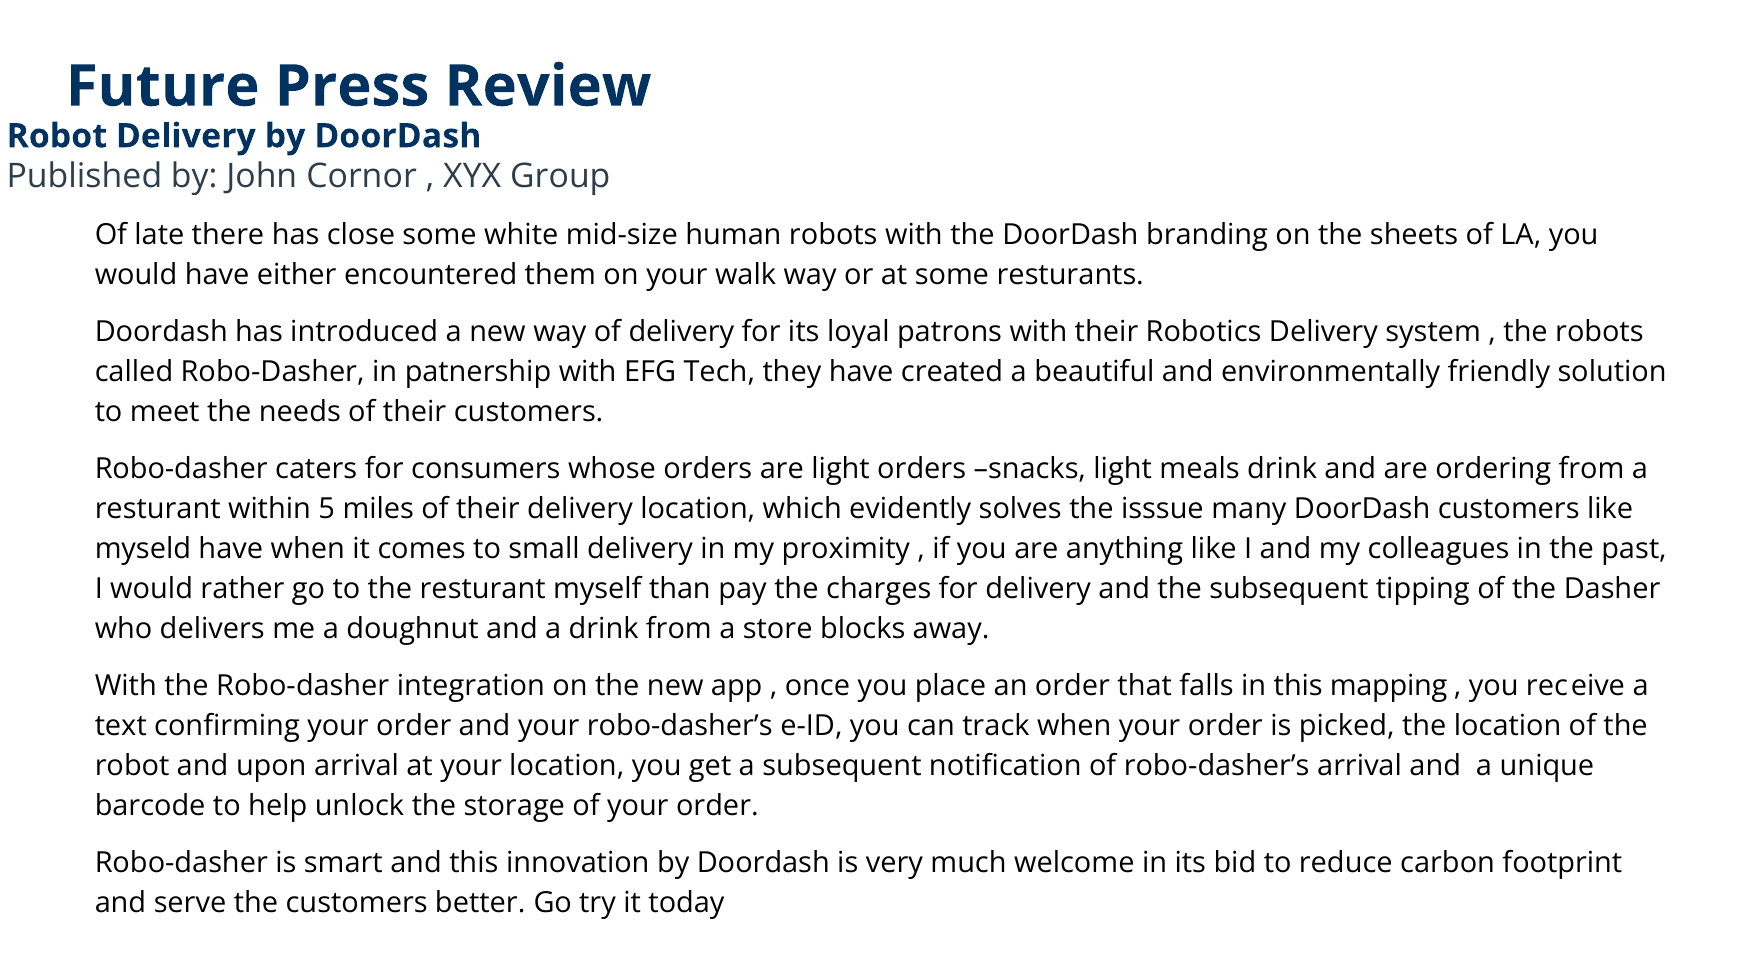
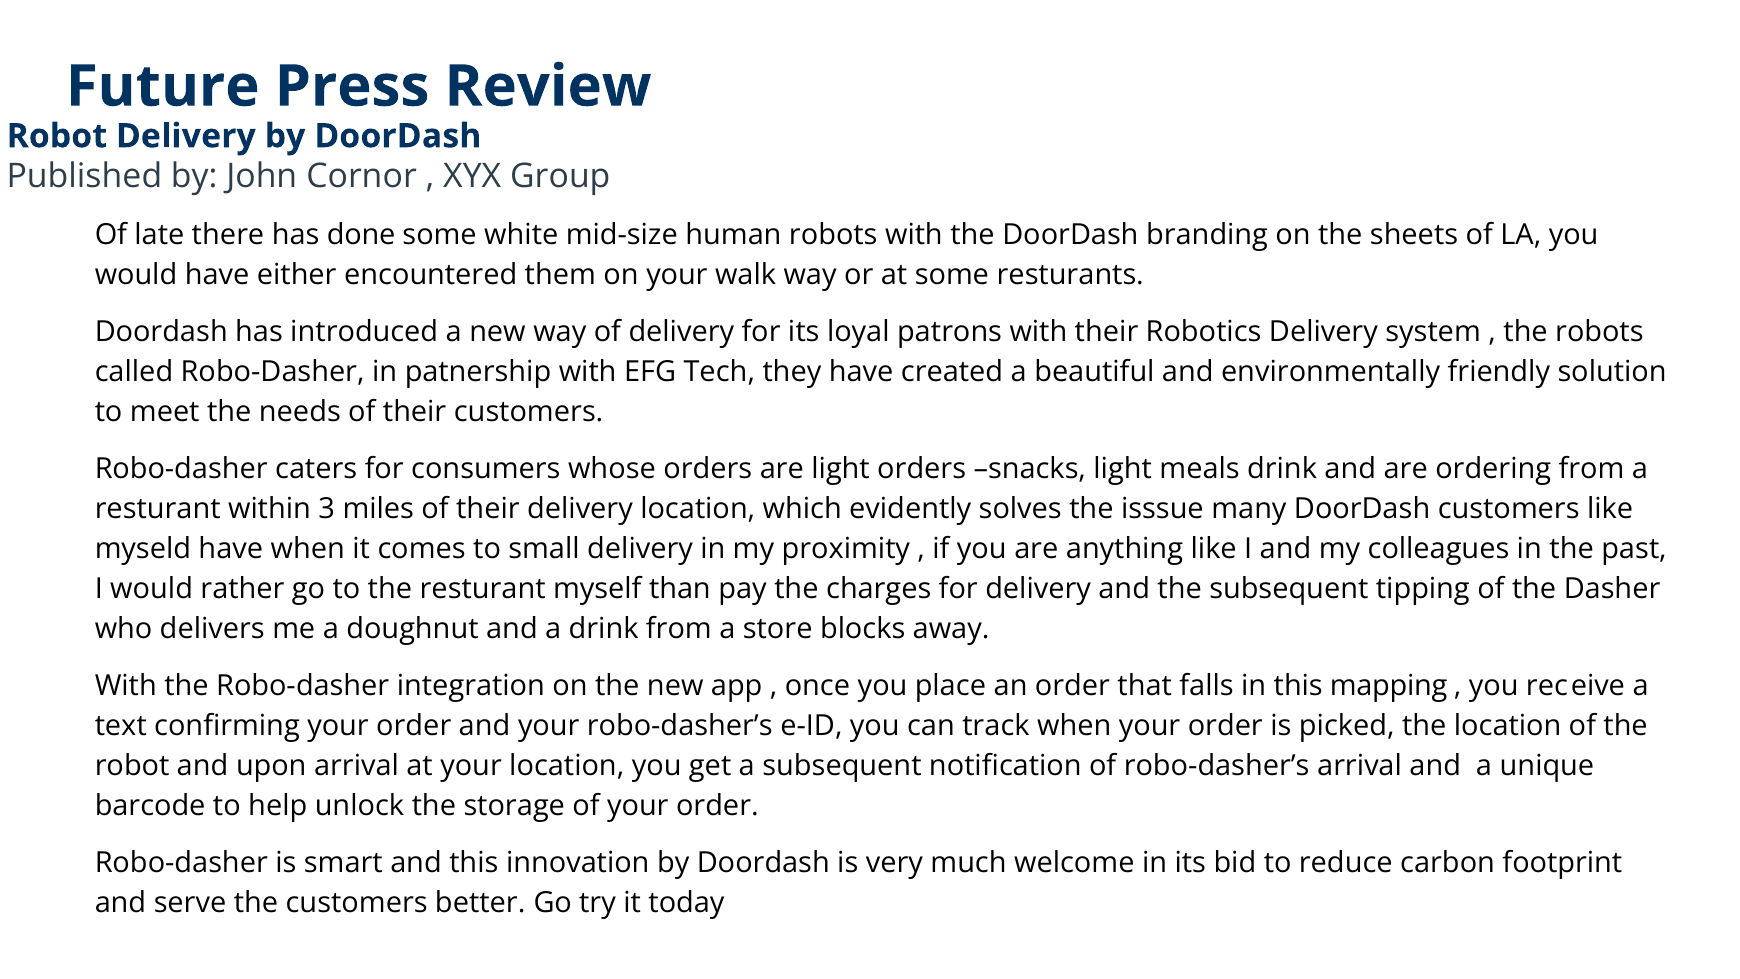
close: close -> done (361, 235)
5: 5 -> 3 (327, 509)
